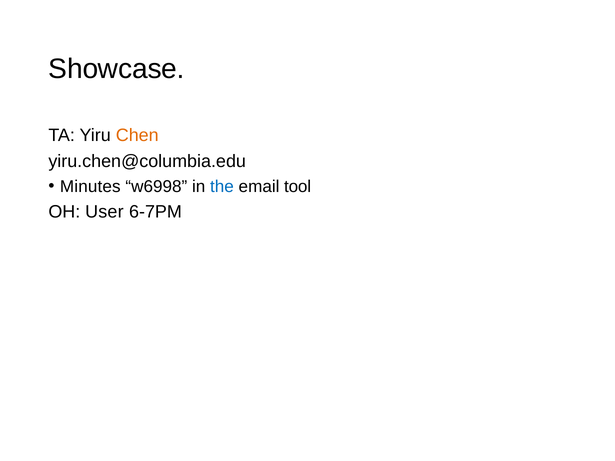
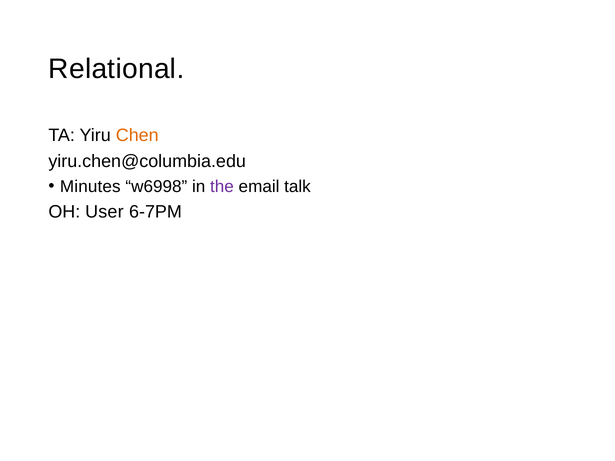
Showcase: Showcase -> Relational (116, 69)
the colour: blue -> purple (222, 187)
tool: tool -> talk (297, 187)
